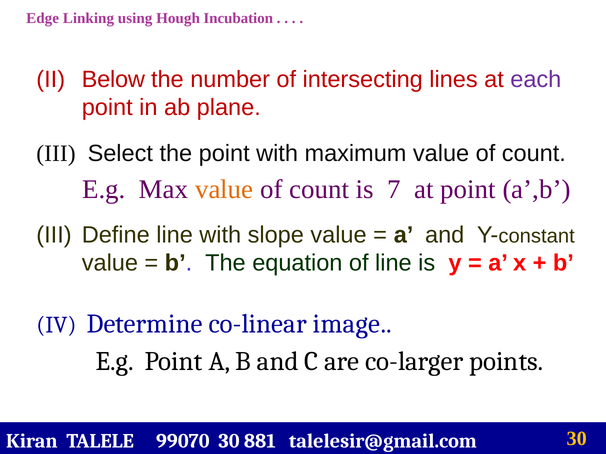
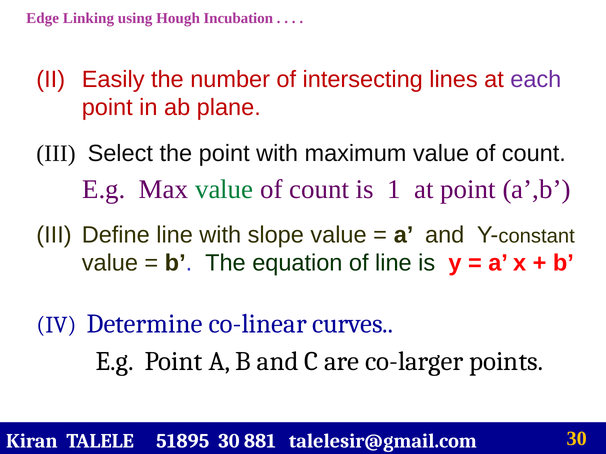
Below: Below -> Easily (113, 79)
value colour: orange -> green (224, 190)
7: 7 -> 1 (394, 190)
image: image -> curves (353, 324)
99070: 99070 -> 51895 (183, 442)
